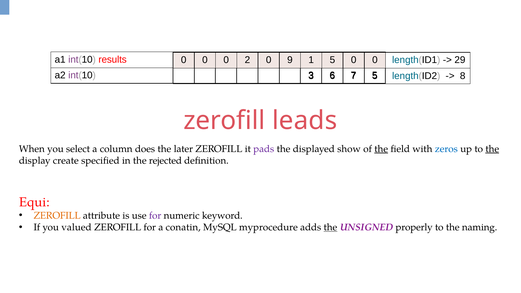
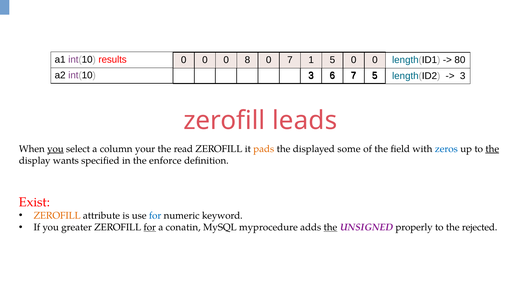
2: 2 -> 8 (247, 60)
0 9: 9 -> 7 (290, 60)
29: 29 -> 80 (460, 60)
8: 8 -> 3 (463, 76)
you underline: none -> present (55, 149)
does: does -> your (145, 149)
later: later -> read (183, 149)
pads colour: purple -> orange (264, 149)
show: show -> some (349, 149)
the underline: present -> none (381, 149)
create: create -> wants (66, 161)
rejected: rejected -> enforce (165, 161)
Equi: Equi -> Exist (35, 202)
for colour: purple -> blue (155, 216)
valued: valued -> greater (77, 227)
for underline: none -> present (150, 227)
naming: naming -> rejected (480, 227)
